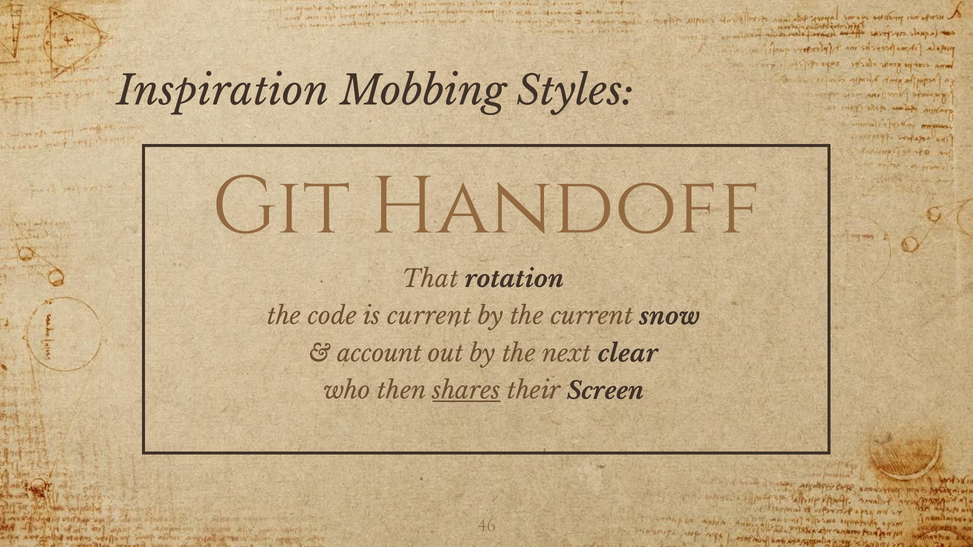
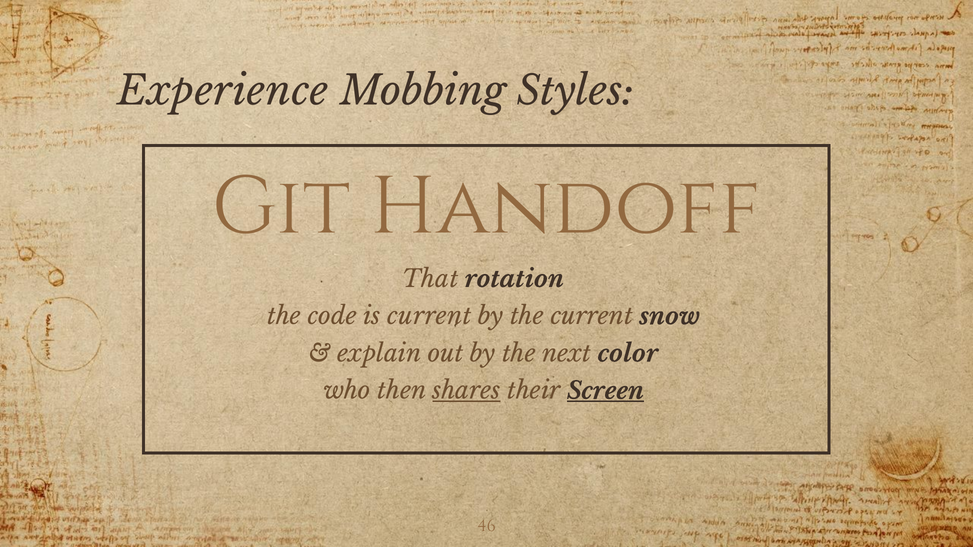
Inspiration: Inspiration -> Experience (223, 91)
account: account -> explain (379, 354)
clear: clear -> color (628, 354)
Screen underline: none -> present (605, 391)
